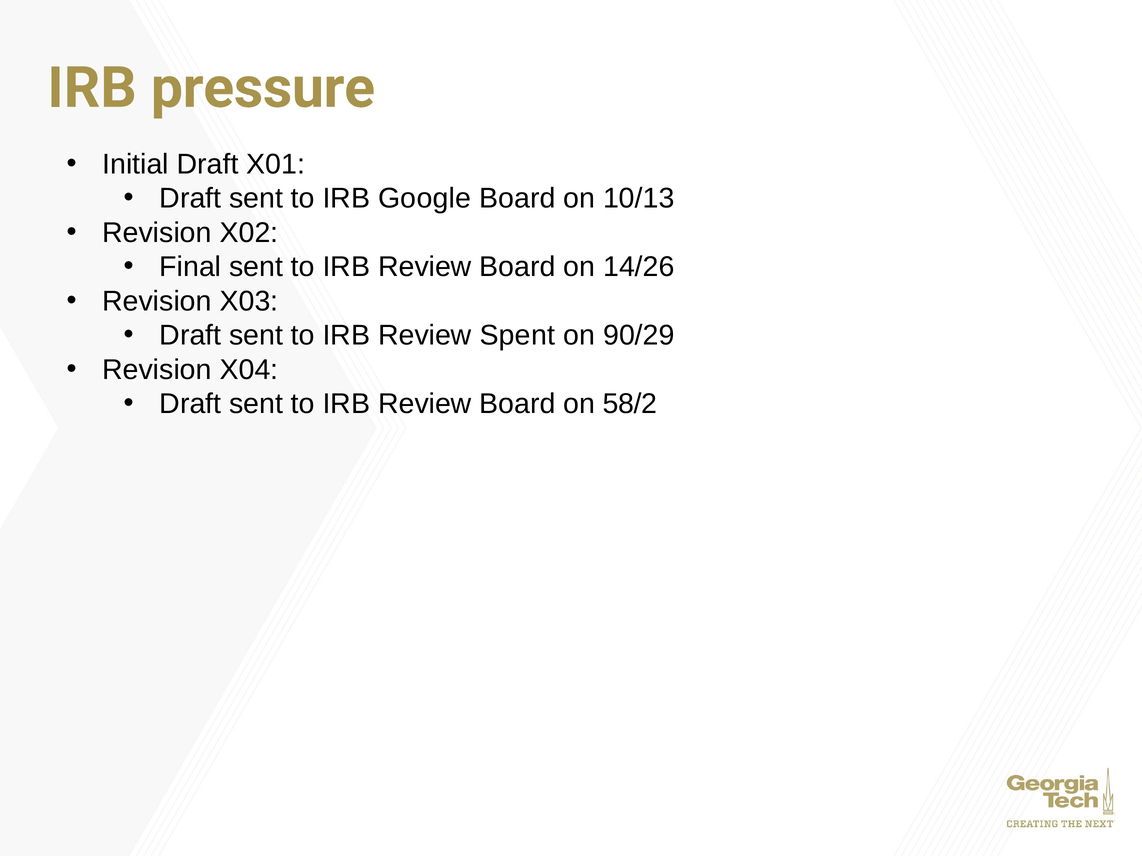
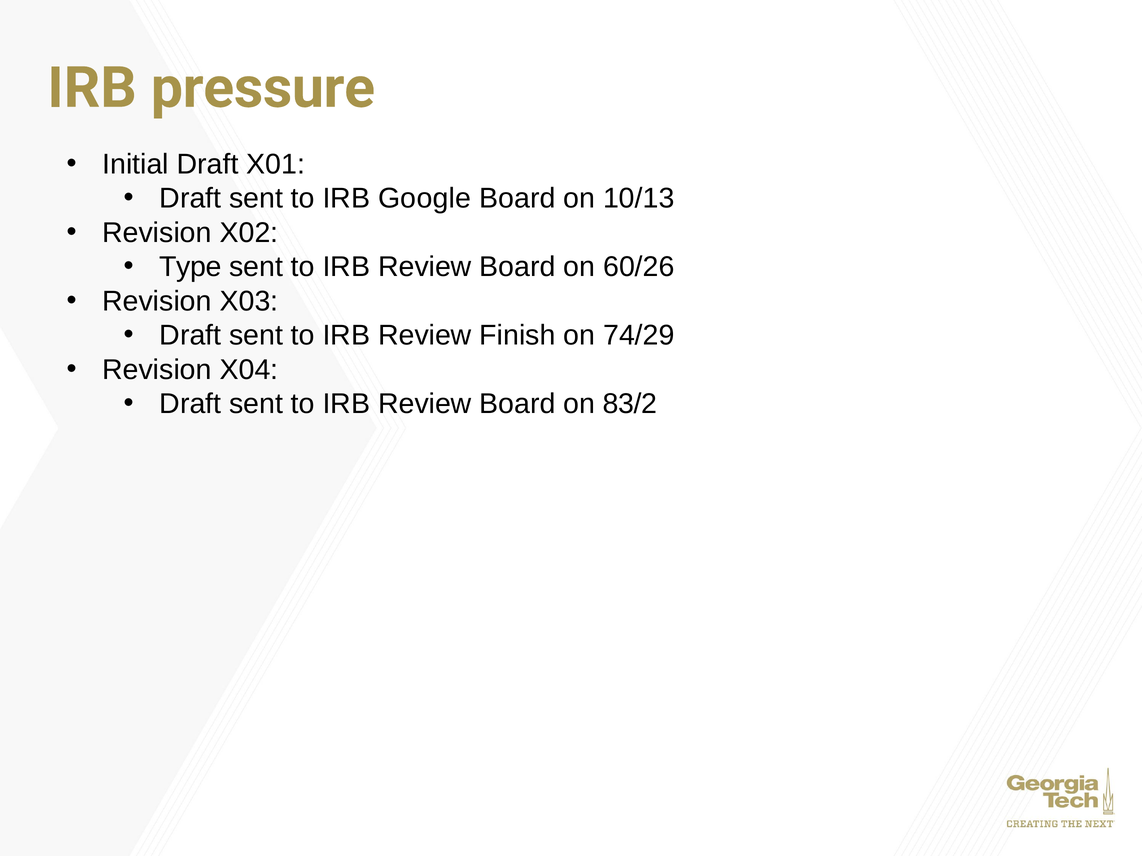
Final: Final -> Type (190, 267)
14/26: 14/26 -> 60/26 (639, 267)
Spent: Spent -> Finish (517, 336)
90/29: 90/29 -> 74/29 (639, 336)
58/2: 58/2 -> 83/2 (630, 404)
